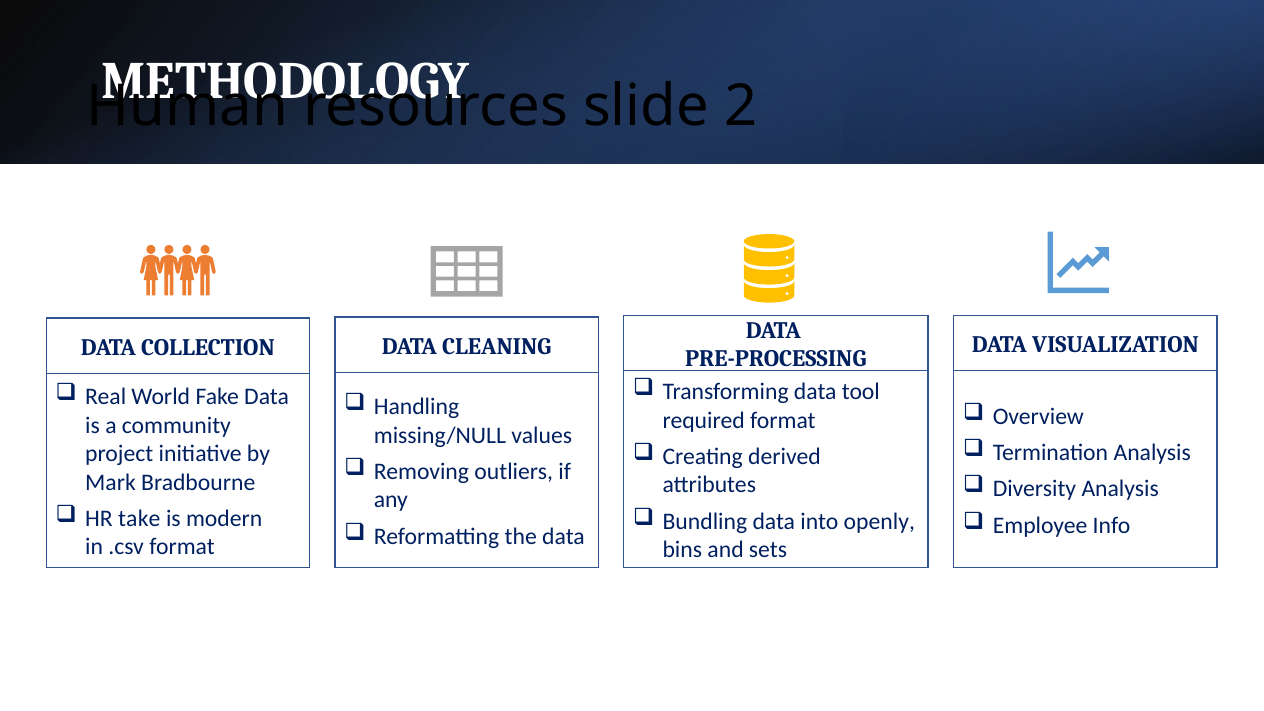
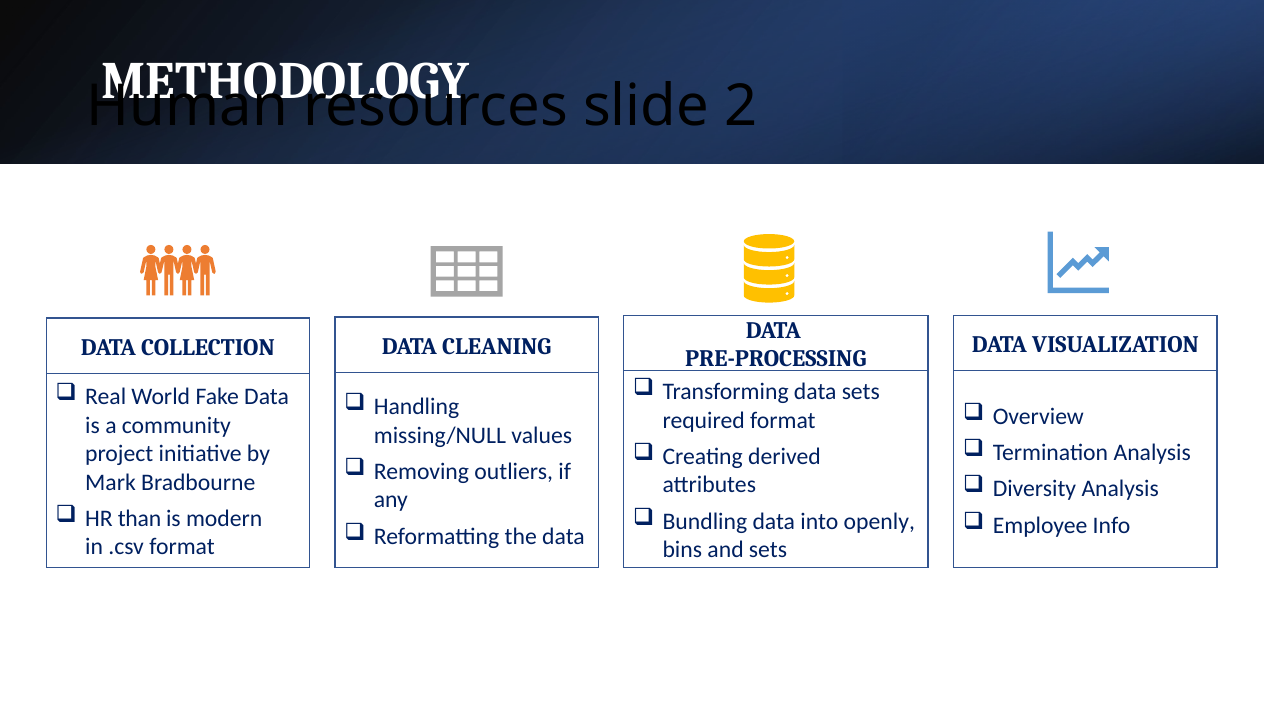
data tool: tool -> sets (861, 392)
take: take -> than (140, 519)
